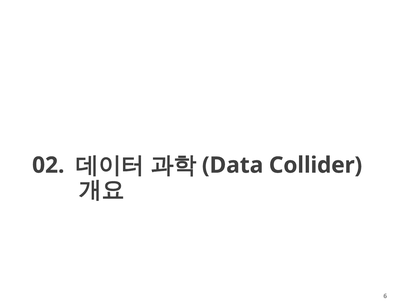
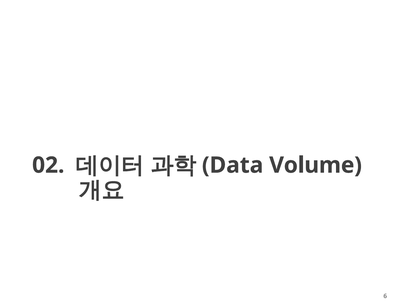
Collider: Collider -> Volume (316, 165)
